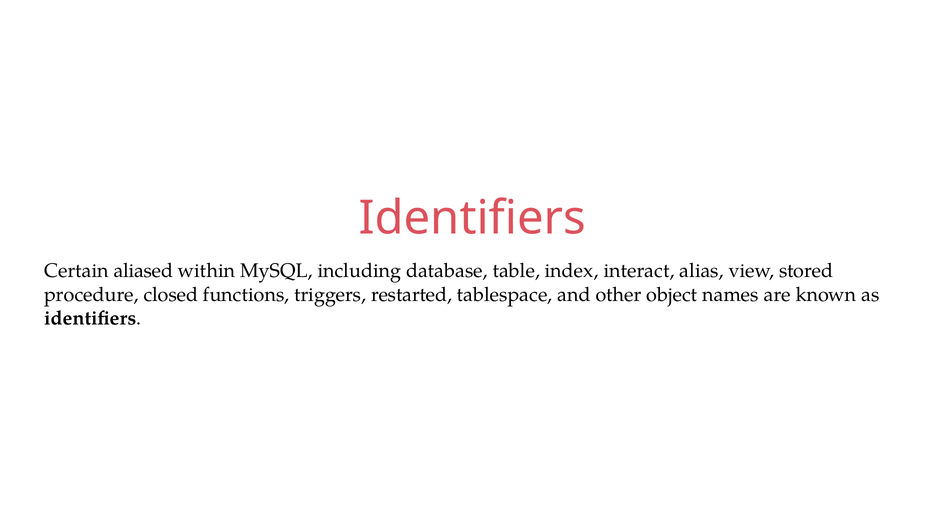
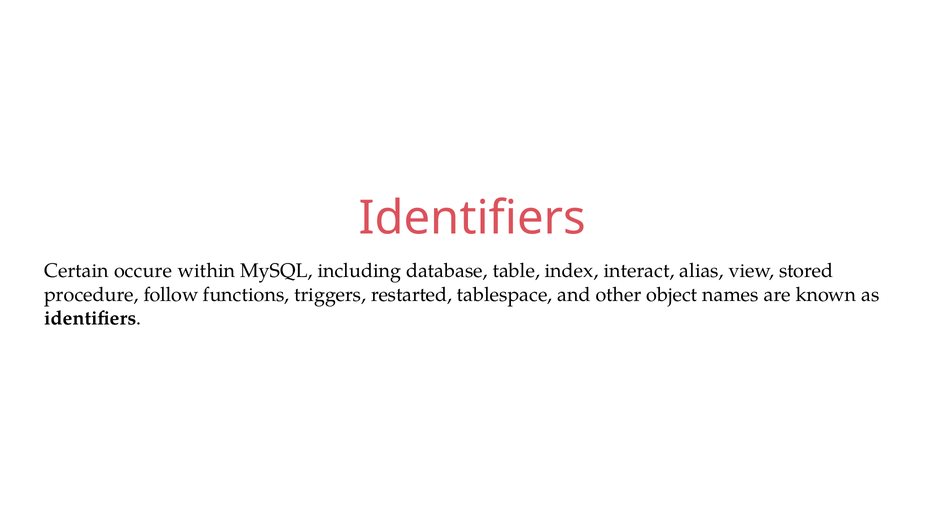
aliased: aliased -> occure (143, 271)
closed: closed -> follow (171, 294)
